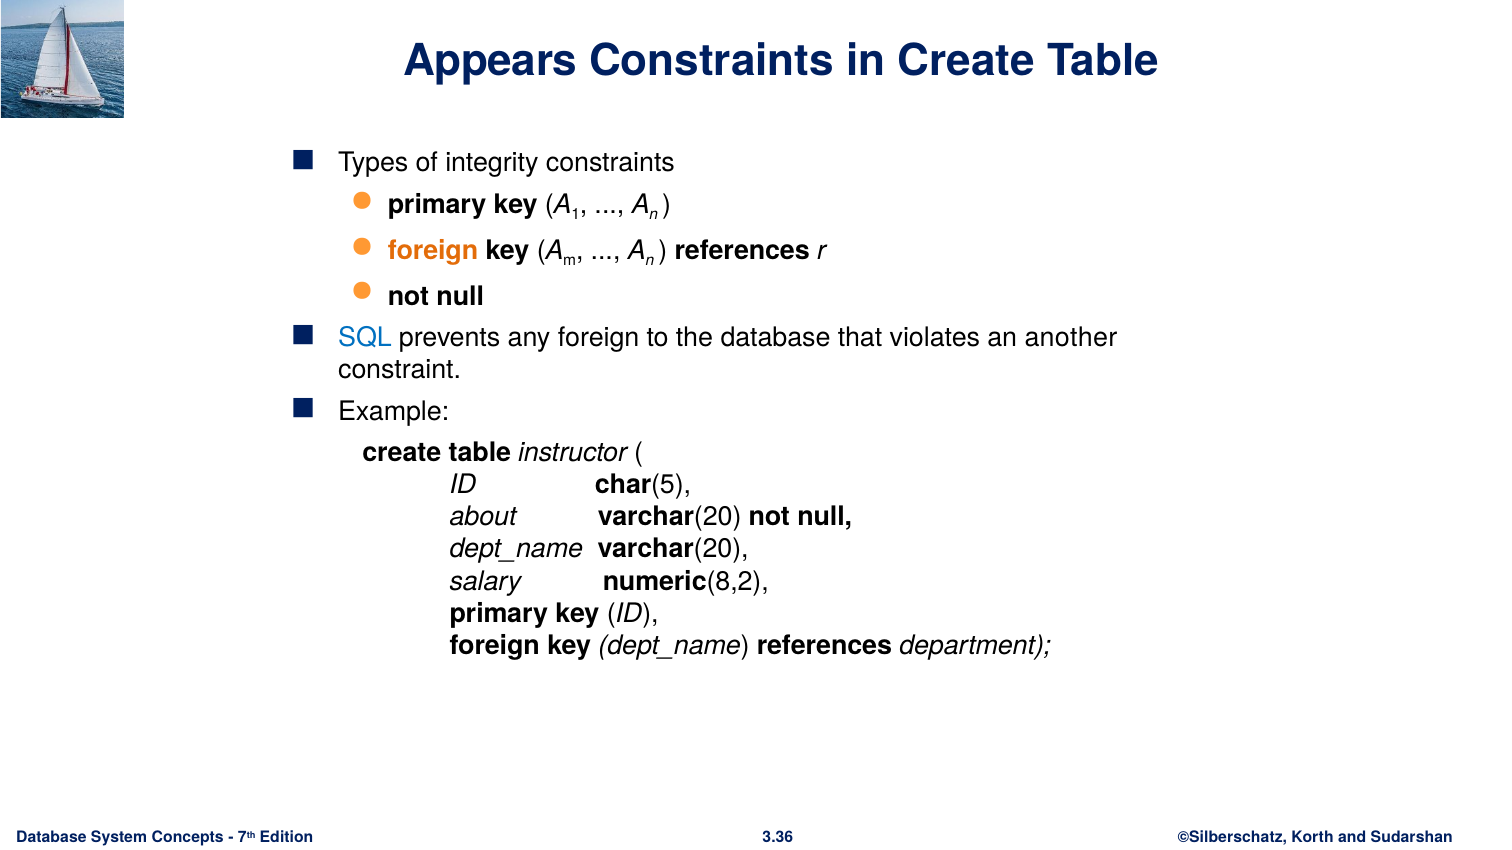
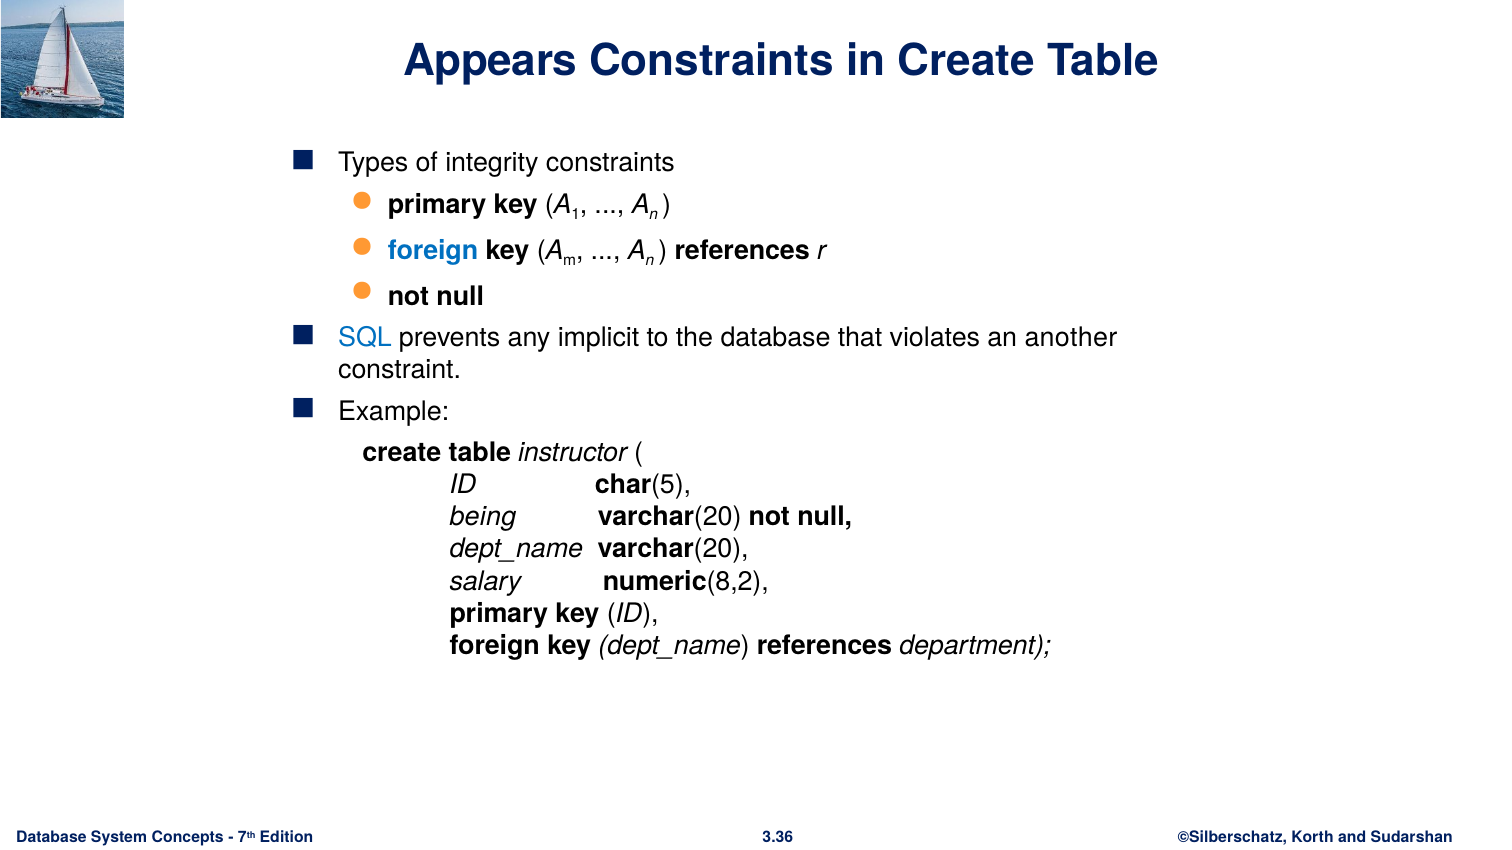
foreign colour: orange -> blue (433, 250)
any foreign: foreign -> implicit (599, 338)
about: about -> being (483, 517)
